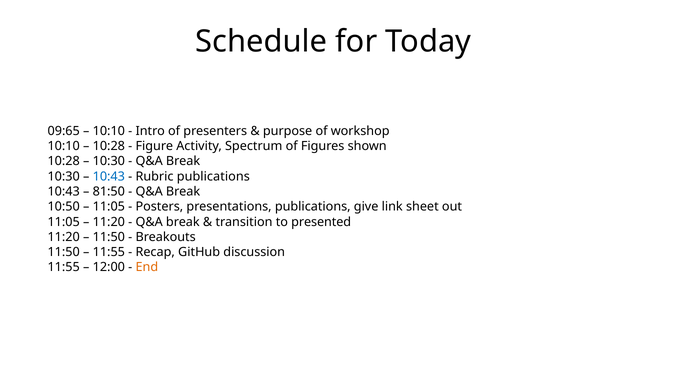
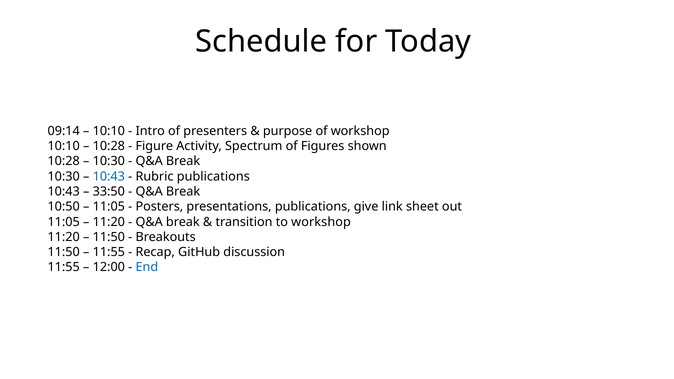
09:65: 09:65 -> 09:14 (64, 131)
81:50: 81:50 -> 33:50 (109, 192)
to presented: presented -> workshop (321, 222)
End colour: orange -> blue (147, 267)
